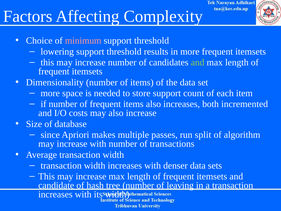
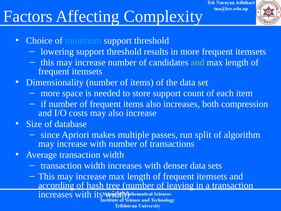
minimum colour: pink -> light blue (83, 41)
incremented: incremented -> compression (245, 104)
candidate: candidate -> according (56, 185)
